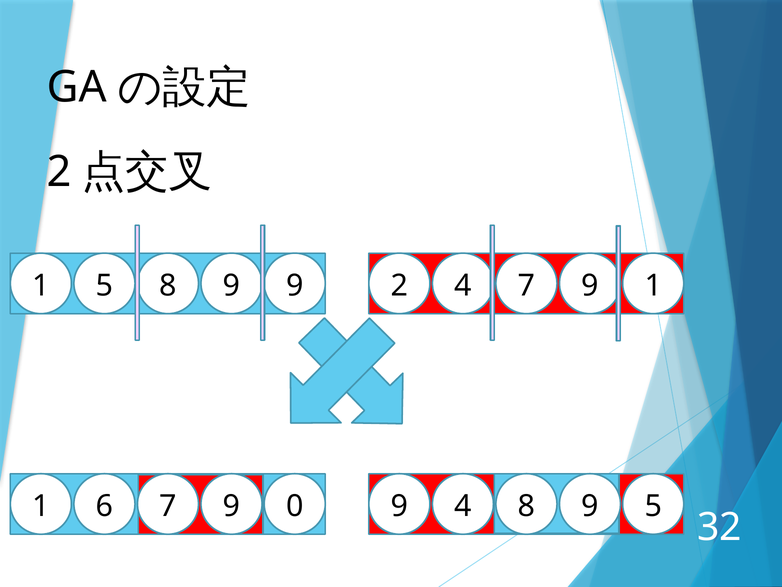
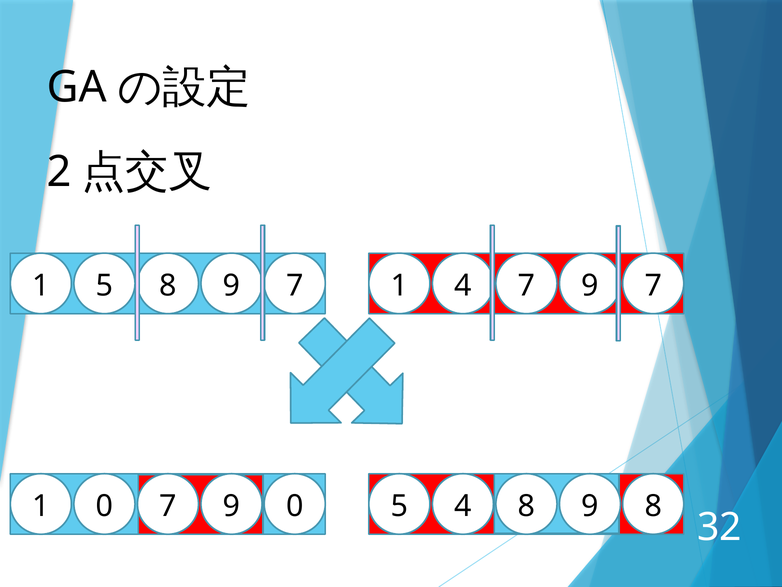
1 5 9: 9 -> 7 (295, 285)
8 2: 2 -> 1 (399, 285)
4 1: 1 -> 7 (653, 285)
1 6: 6 -> 0 (104, 506)
7 9: 9 -> 5 (399, 506)
4 5: 5 -> 8 (653, 506)
